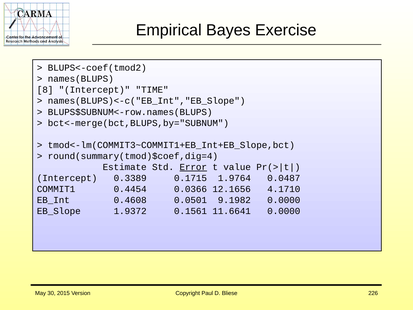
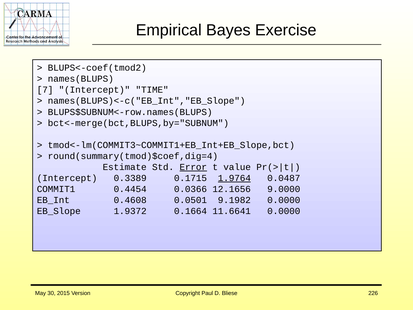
8: 8 -> 7 (45, 90)
1.9764 underline: none -> present (234, 178)
4.1710: 4.1710 -> 9.0000 (284, 189)
0.1561: 0.1561 -> 0.1664 (191, 211)
